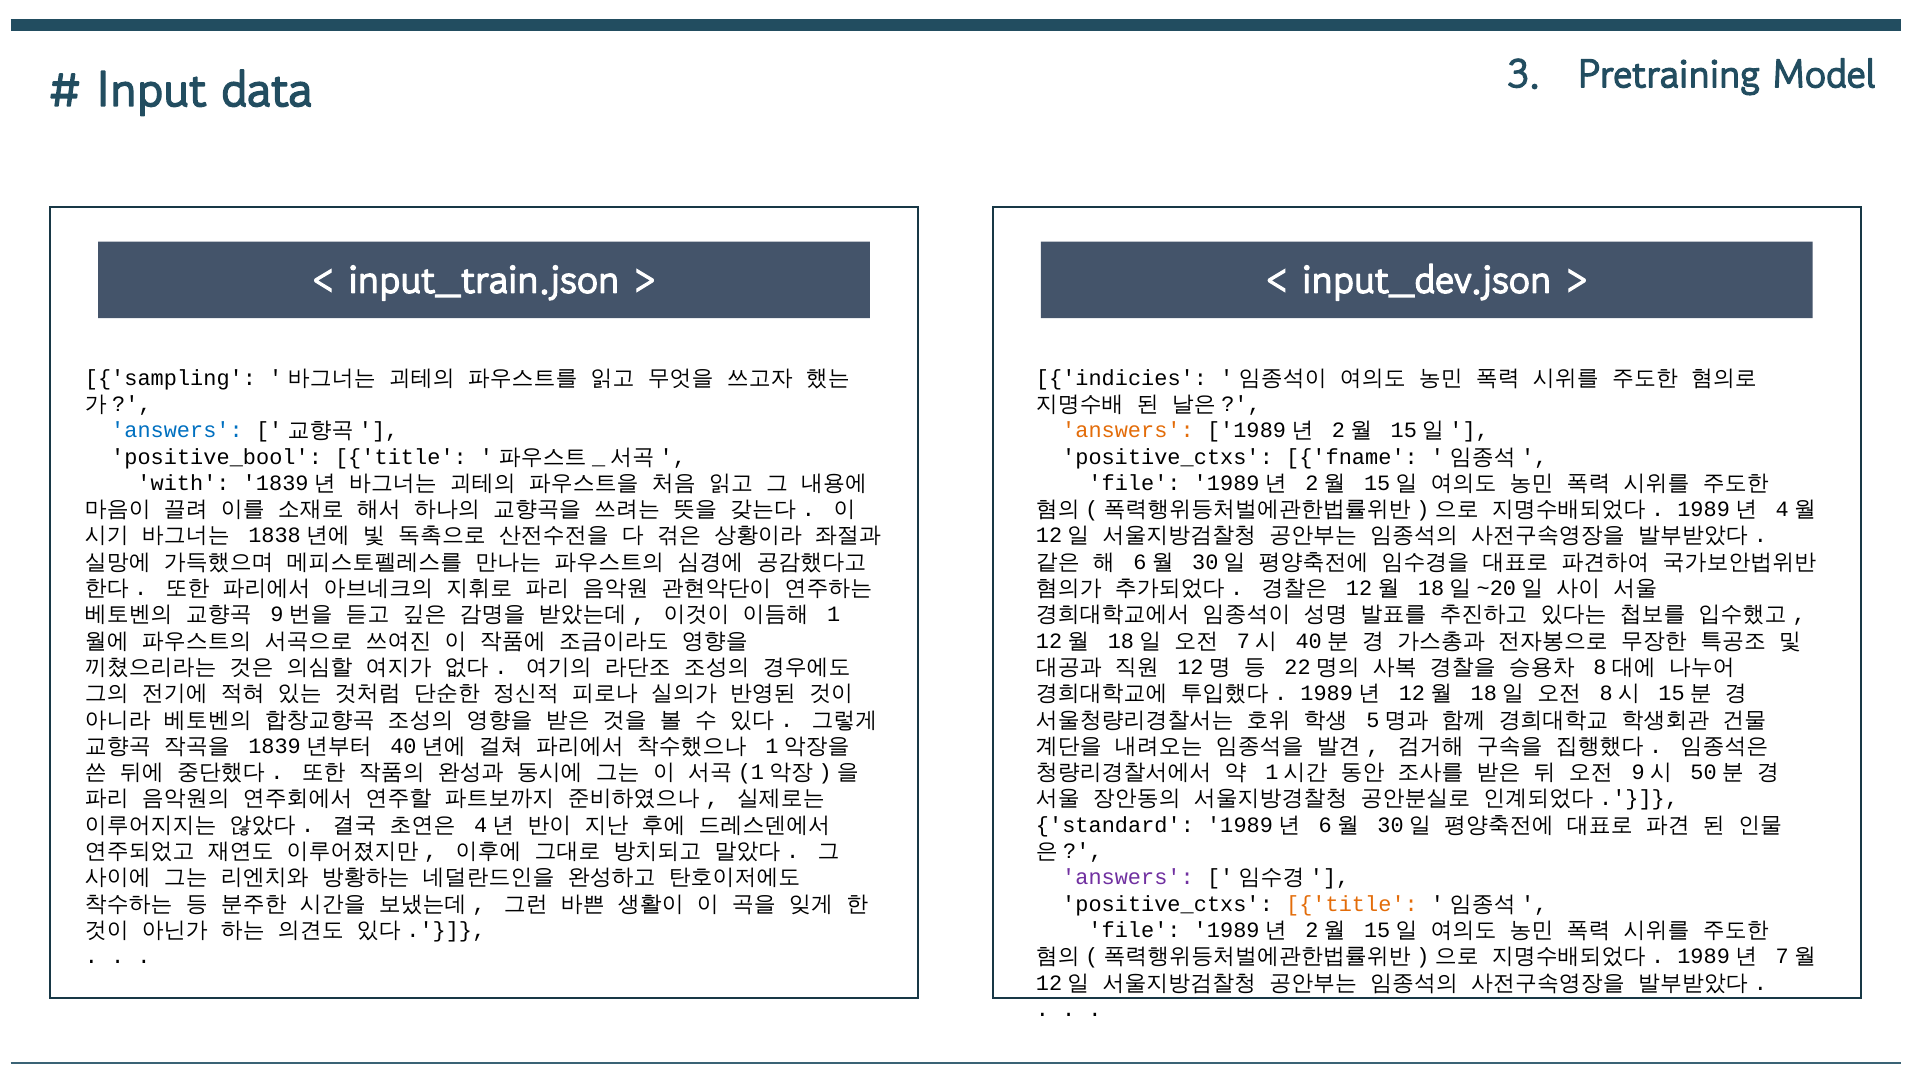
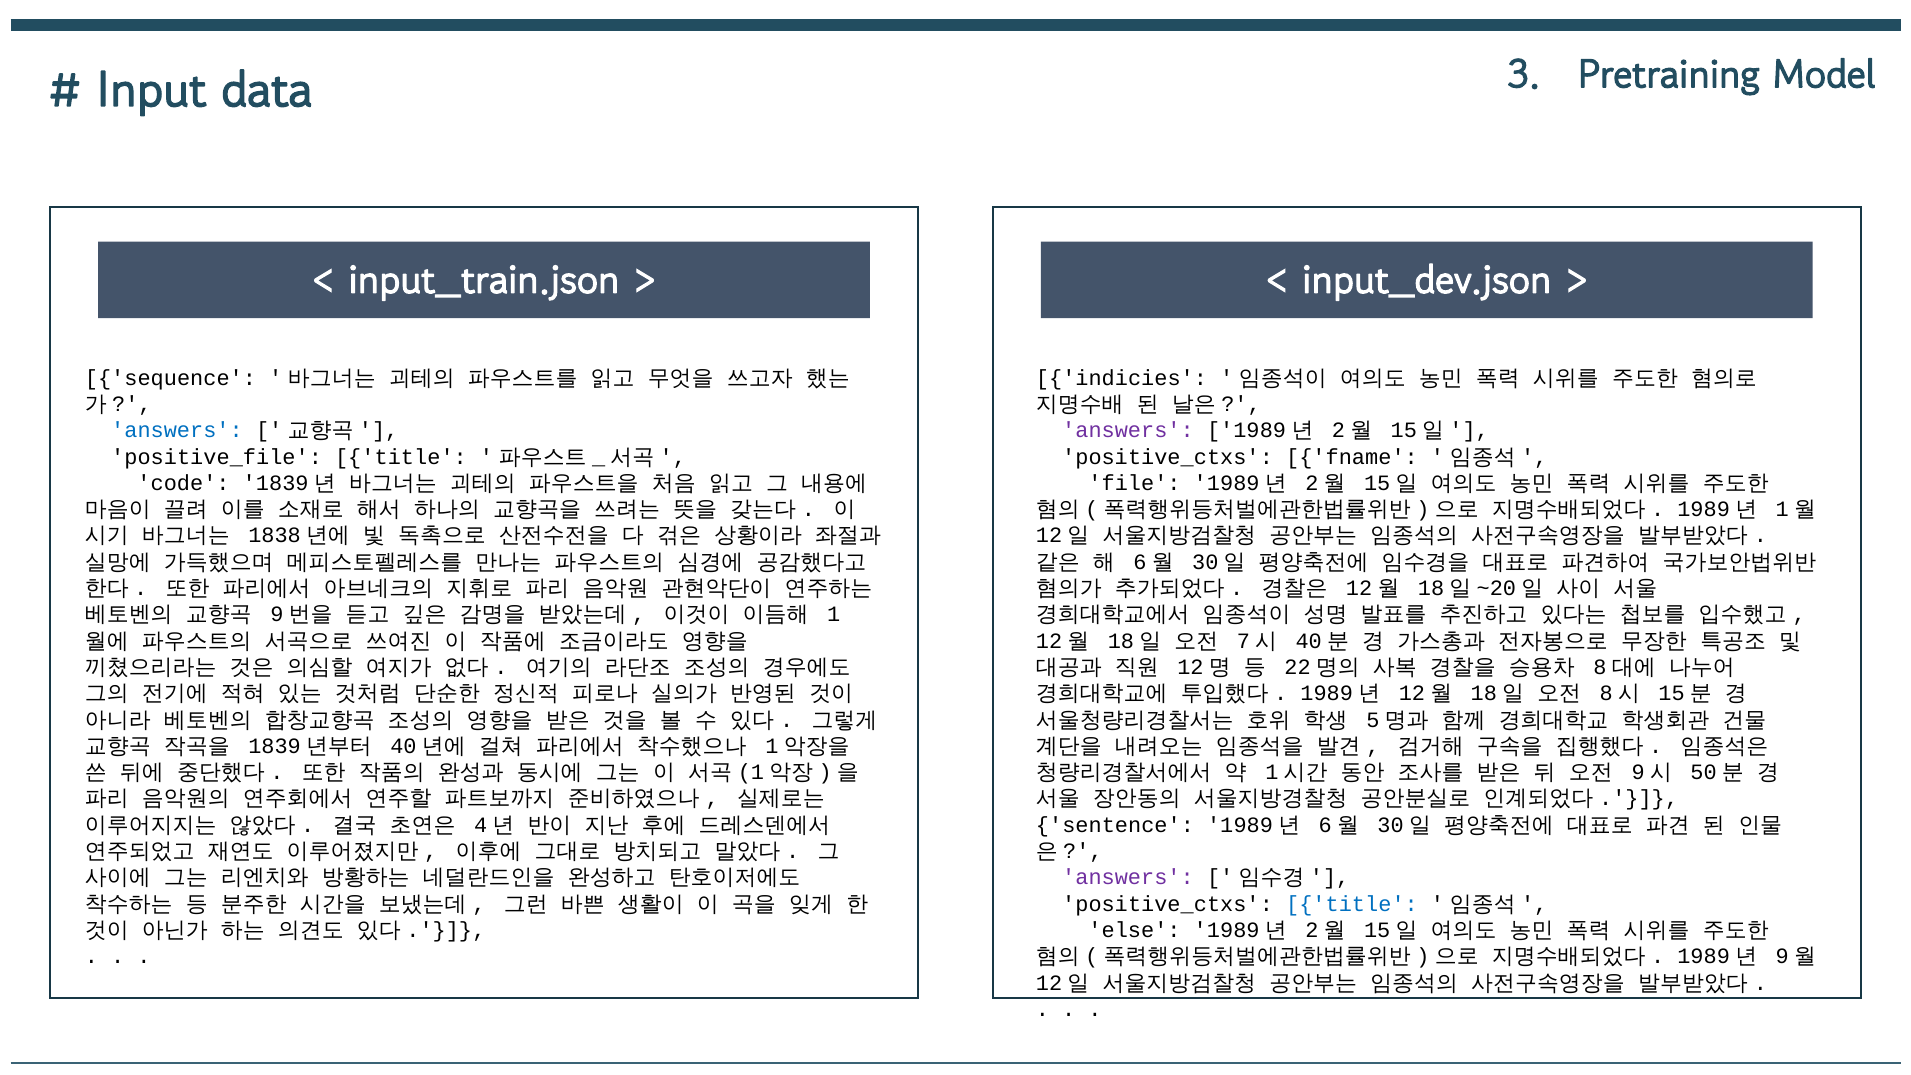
sampling: sampling -> sequence (170, 378)
answers colour: orange -> purple (1128, 431)
positive_bool: positive_bool -> positive_file (217, 457)
with: with -> code (184, 483)
4: 4 -> 1 (1782, 509)
standard: standard -> sentence (1115, 825)
title colour: orange -> blue (1352, 904)
file: file -> else (1135, 930)
7: 7 -> 9 (1782, 956)
